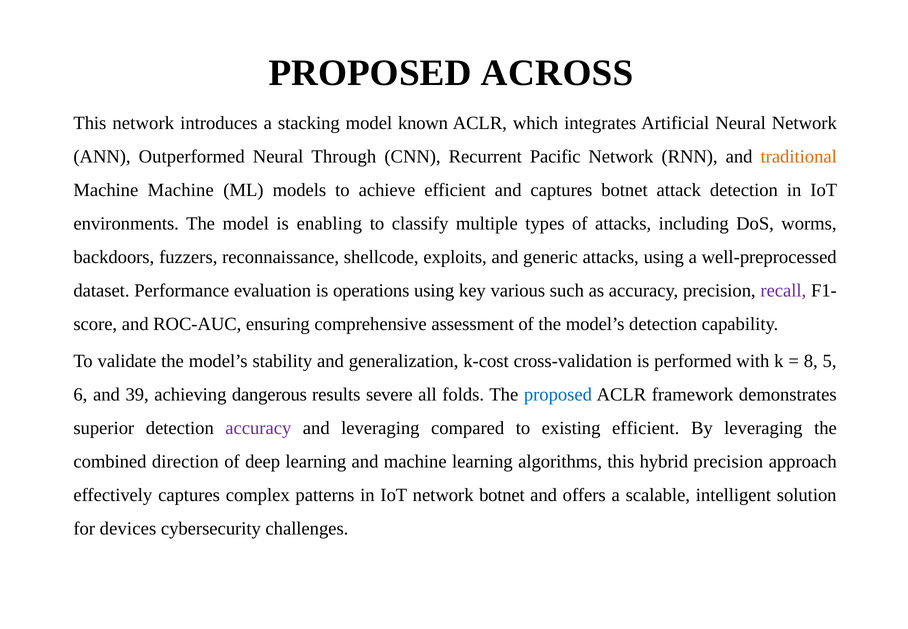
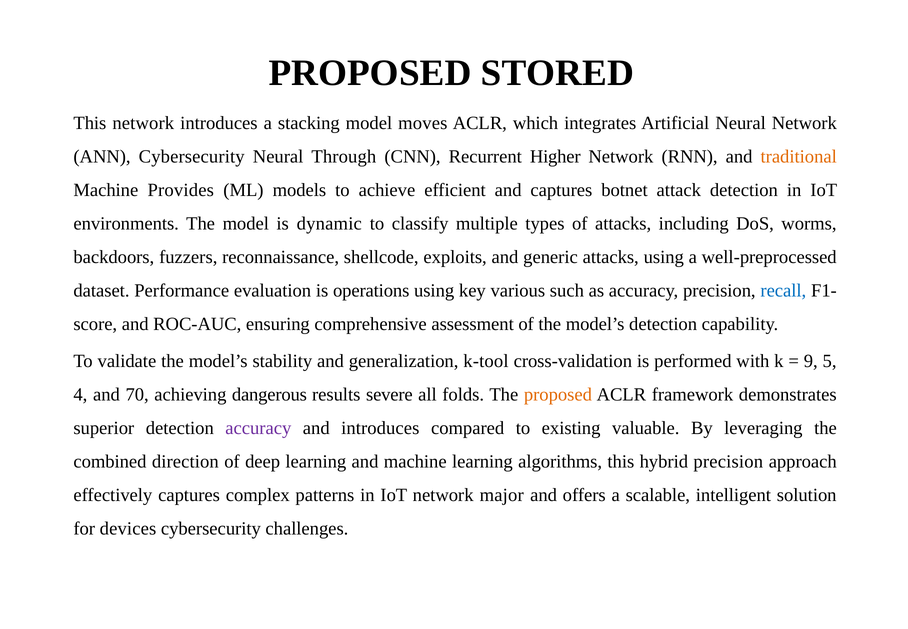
ACROSS: ACROSS -> STORED (557, 73)
known: known -> moves (423, 123)
ANN Outperformed: Outperformed -> Cybersecurity (192, 156)
Pacific: Pacific -> Higher (555, 156)
Machine Machine: Machine -> Provides (181, 190)
enabling: enabling -> dynamic (329, 223)
recall colour: purple -> blue (783, 290)
k-cost: k-cost -> k-tool (486, 361)
8: 8 -> 9 (811, 361)
6: 6 -> 4 (80, 395)
39: 39 -> 70 (137, 395)
proposed colour: blue -> orange (558, 395)
and leveraging: leveraging -> introduces (380, 428)
existing efficient: efficient -> valuable (646, 428)
network botnet: botnet -> major (502, 495)
